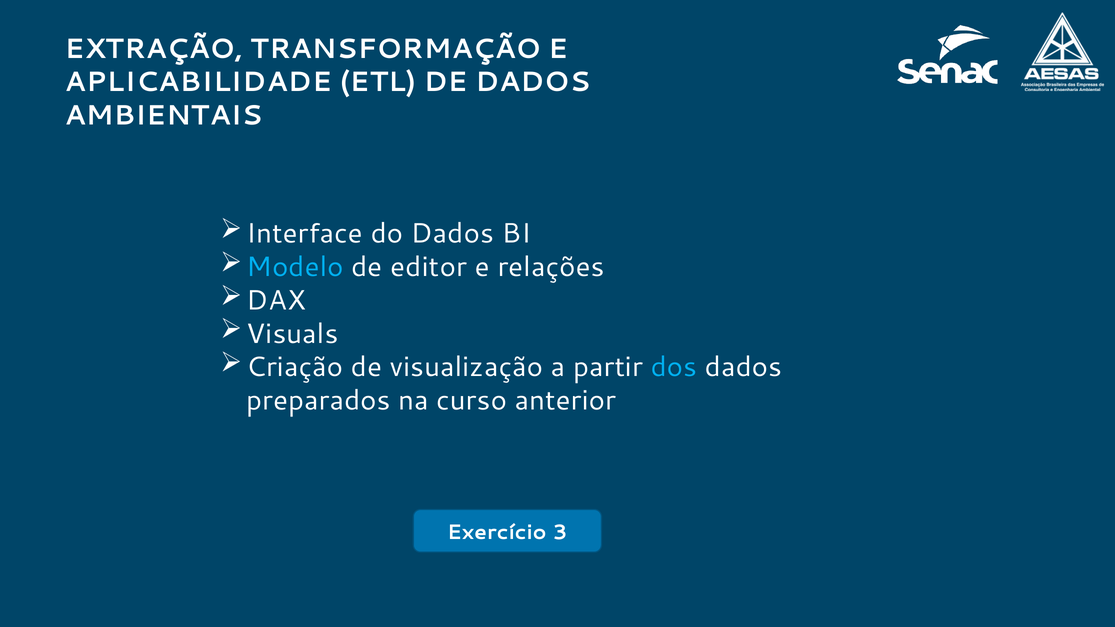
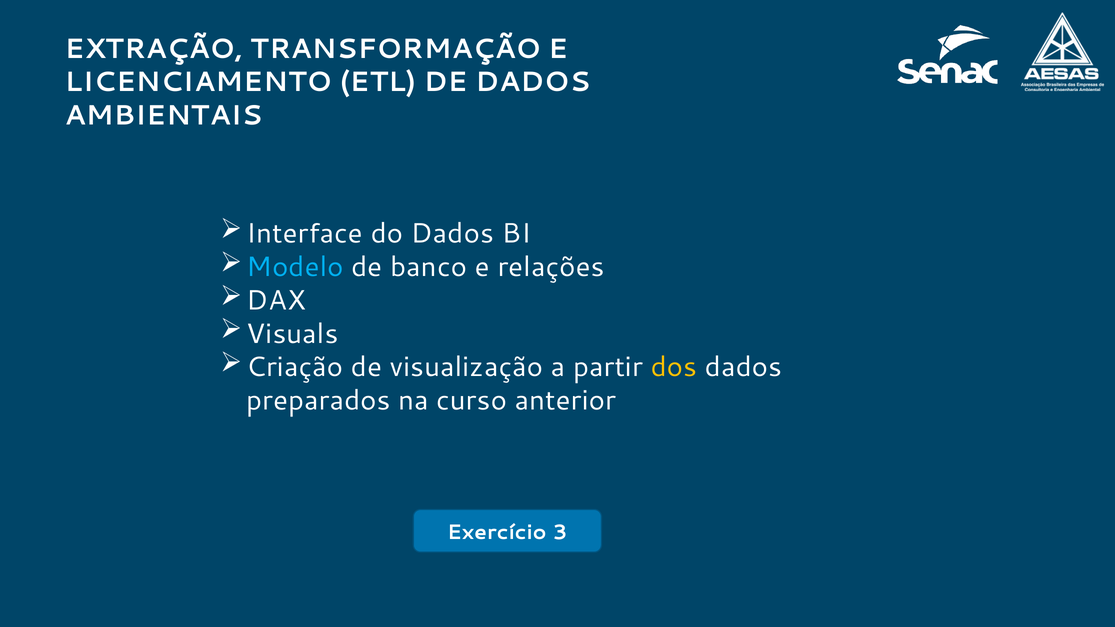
APLICABILIDADE: APLICABILIDADE -> LICENCIAMENTO (199, 82)
editor: editor -> banco (429, 267)
dos colour: light blue -> yellow (674, 367)
